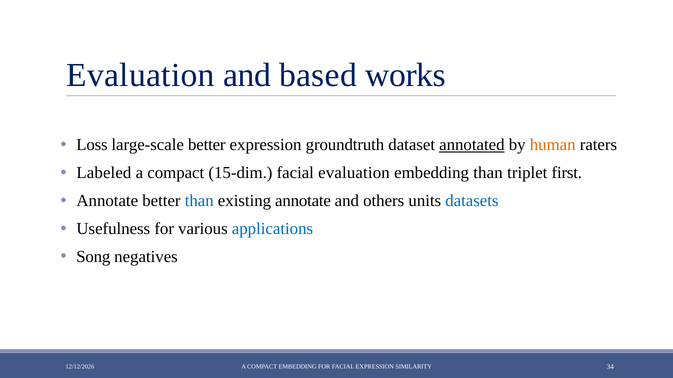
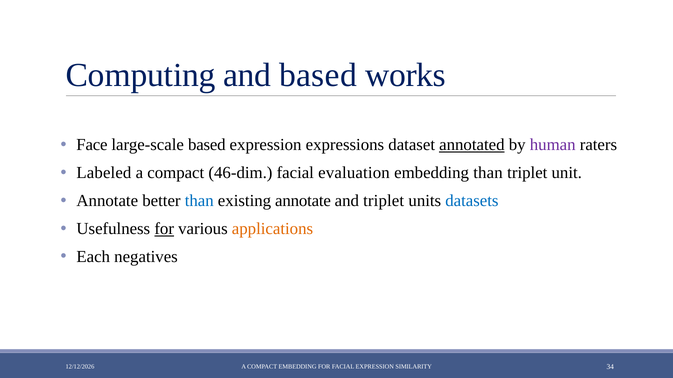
Evaluation: Evaluation -> Computing (141, 75)
Loss: Loss -> Face (92, 145)
large-scale better: better -> based (207, 145)
groundtruth: groundtruth -> expressions (345, 145)
human colour: orange -> purple (553, 145)
15-dim: 15-dim -> 46-dim (240, 173)
first: first -> unit (567, 173)
and others: others -> triplet (384, 201)
for underline: none -> present (164, 229)
applications colour: blue -> orange (272, 229)
Song: Song -> Each (93, 257)
